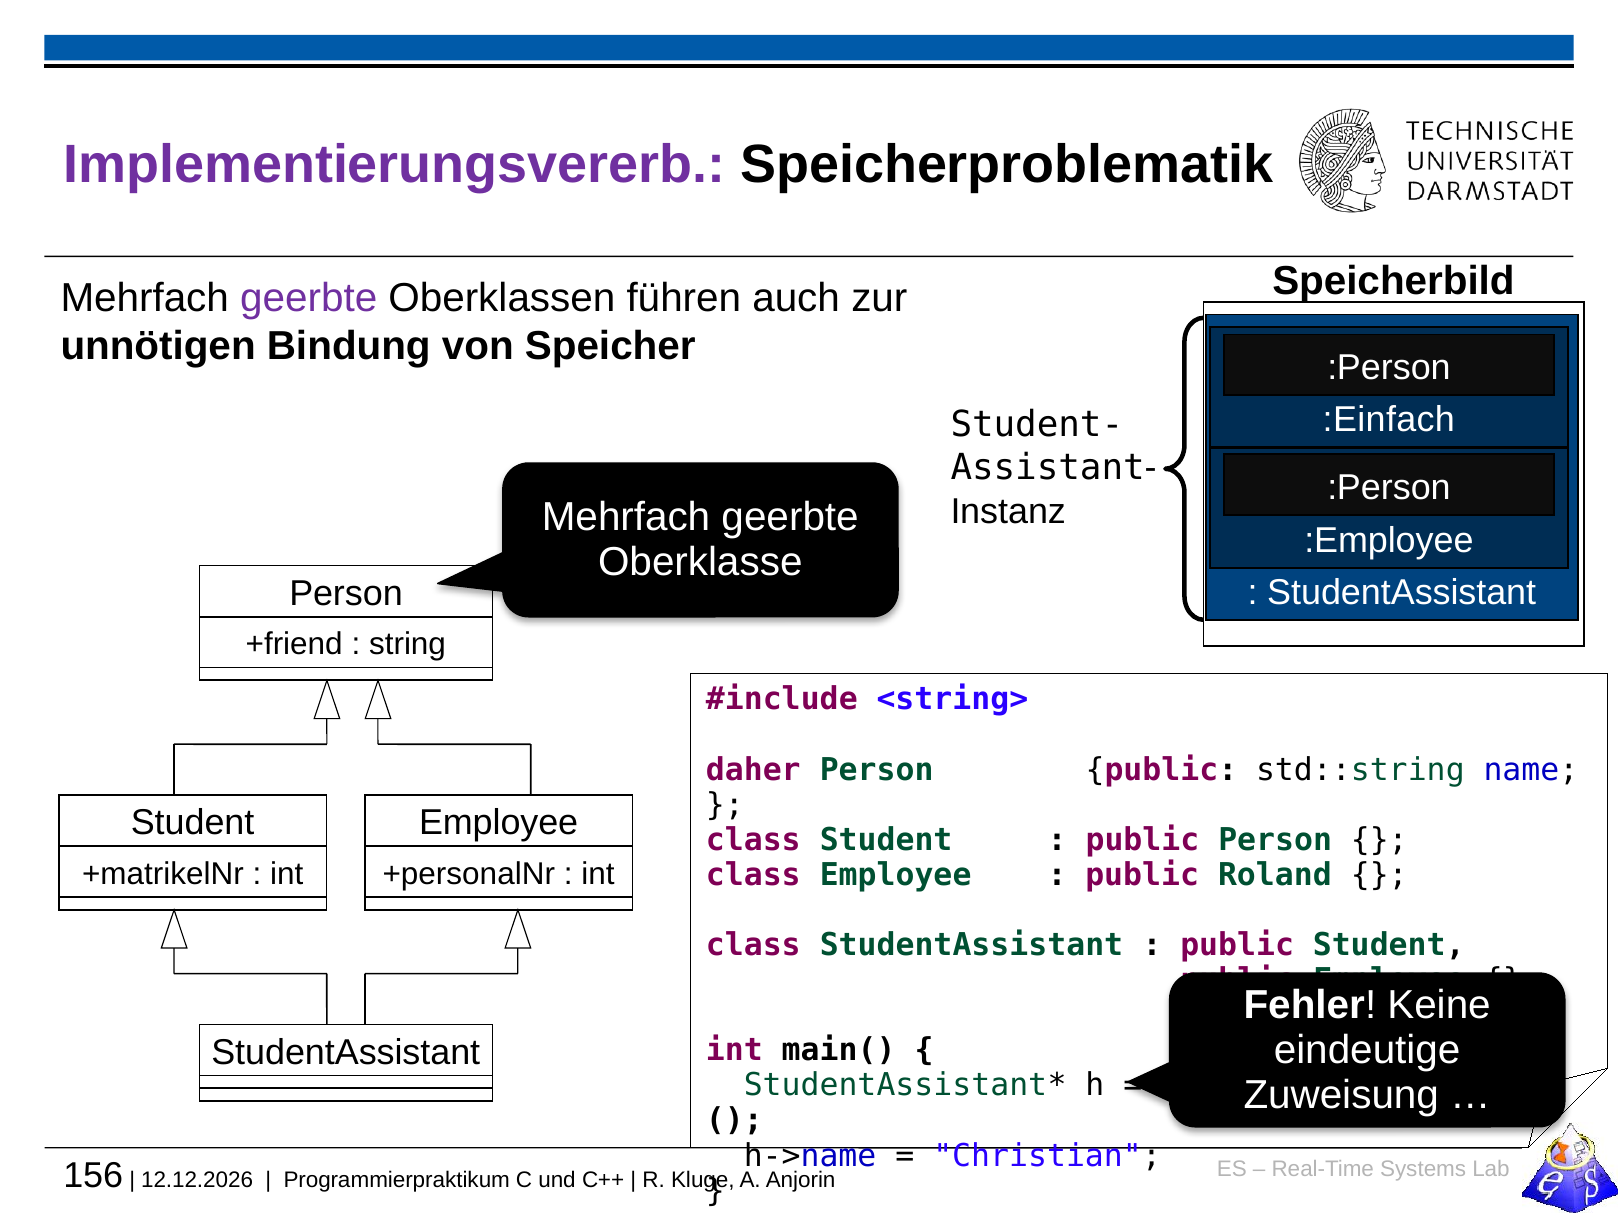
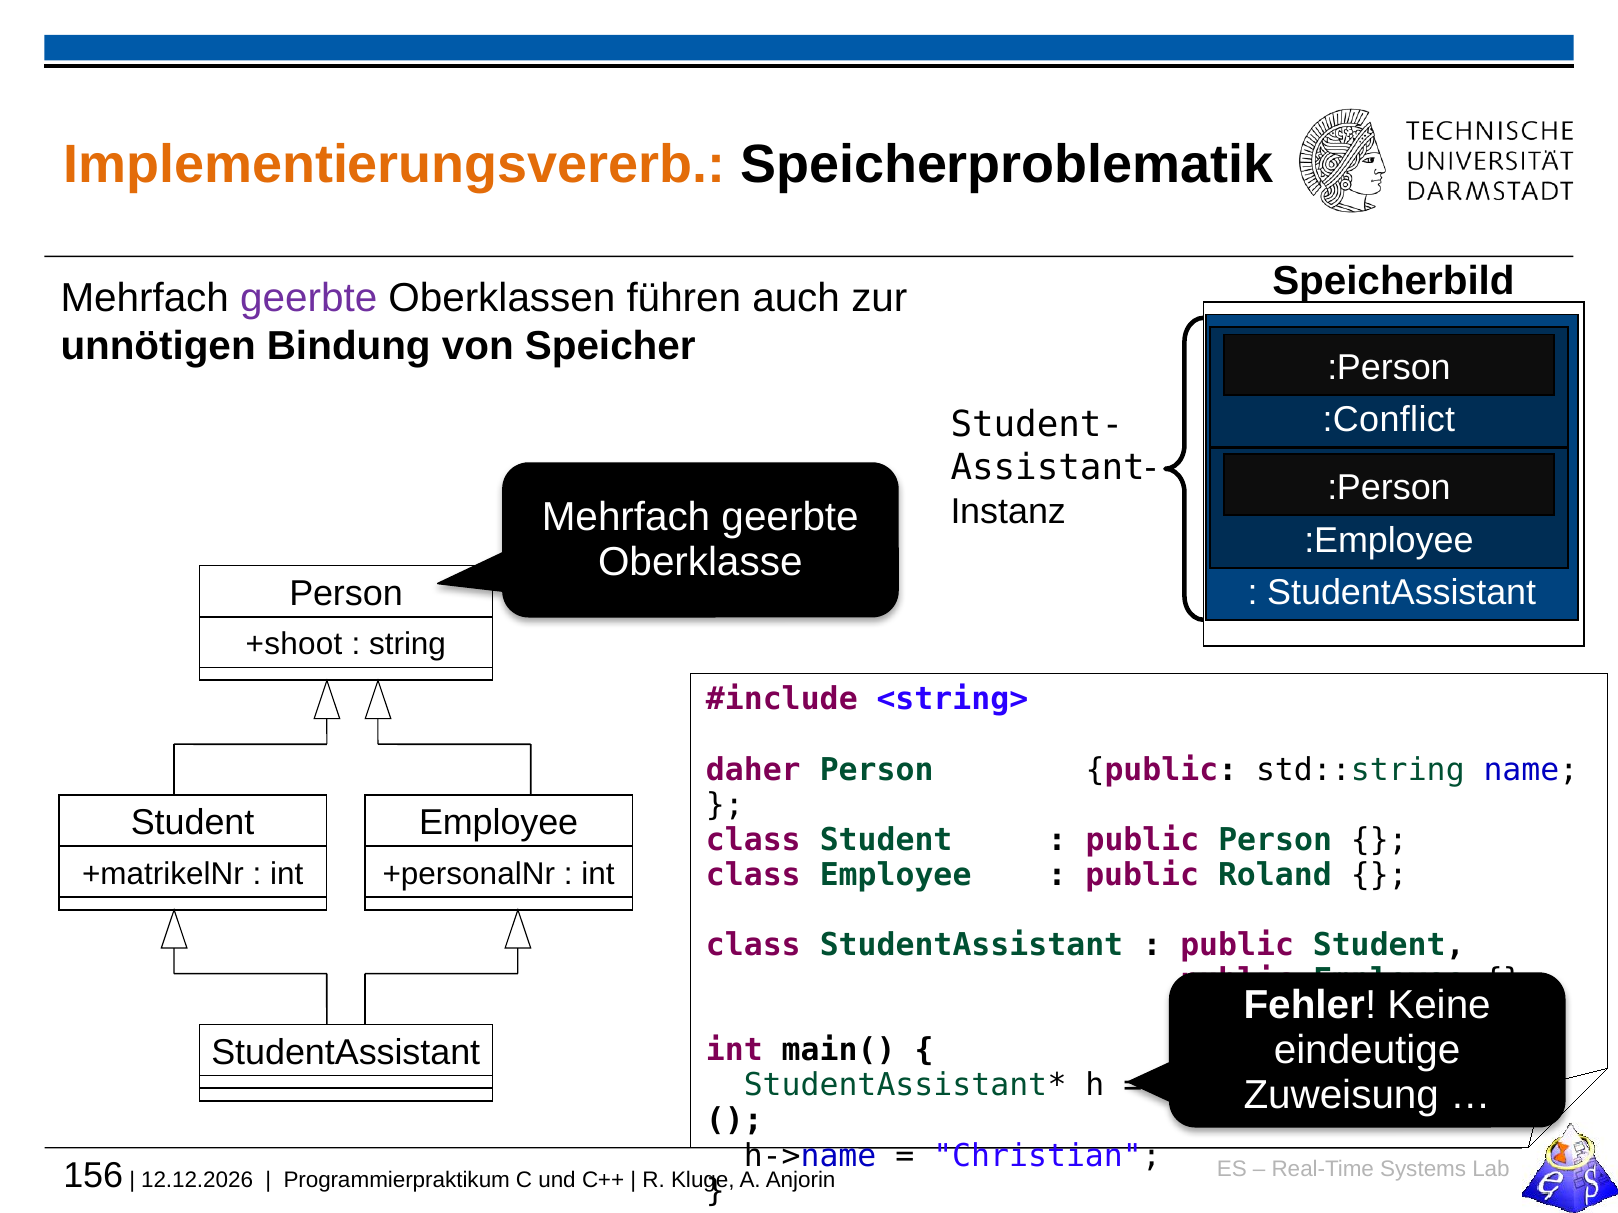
Implementierungsvererb colour: purple -> orange (394, 164)
:Einfach: :Einfach -> :Conflict (1389, 420)
+friend: +friend -> +shoot (294, 645)
